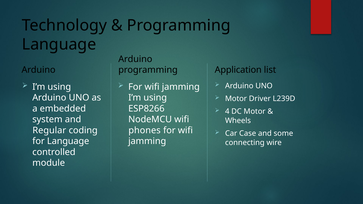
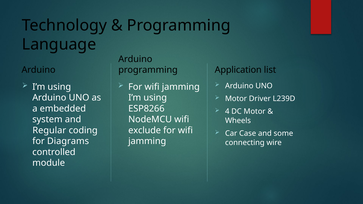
phones: phones -> exclude (145, 130)
for Language: Language -> Diagrams (68, 141)
